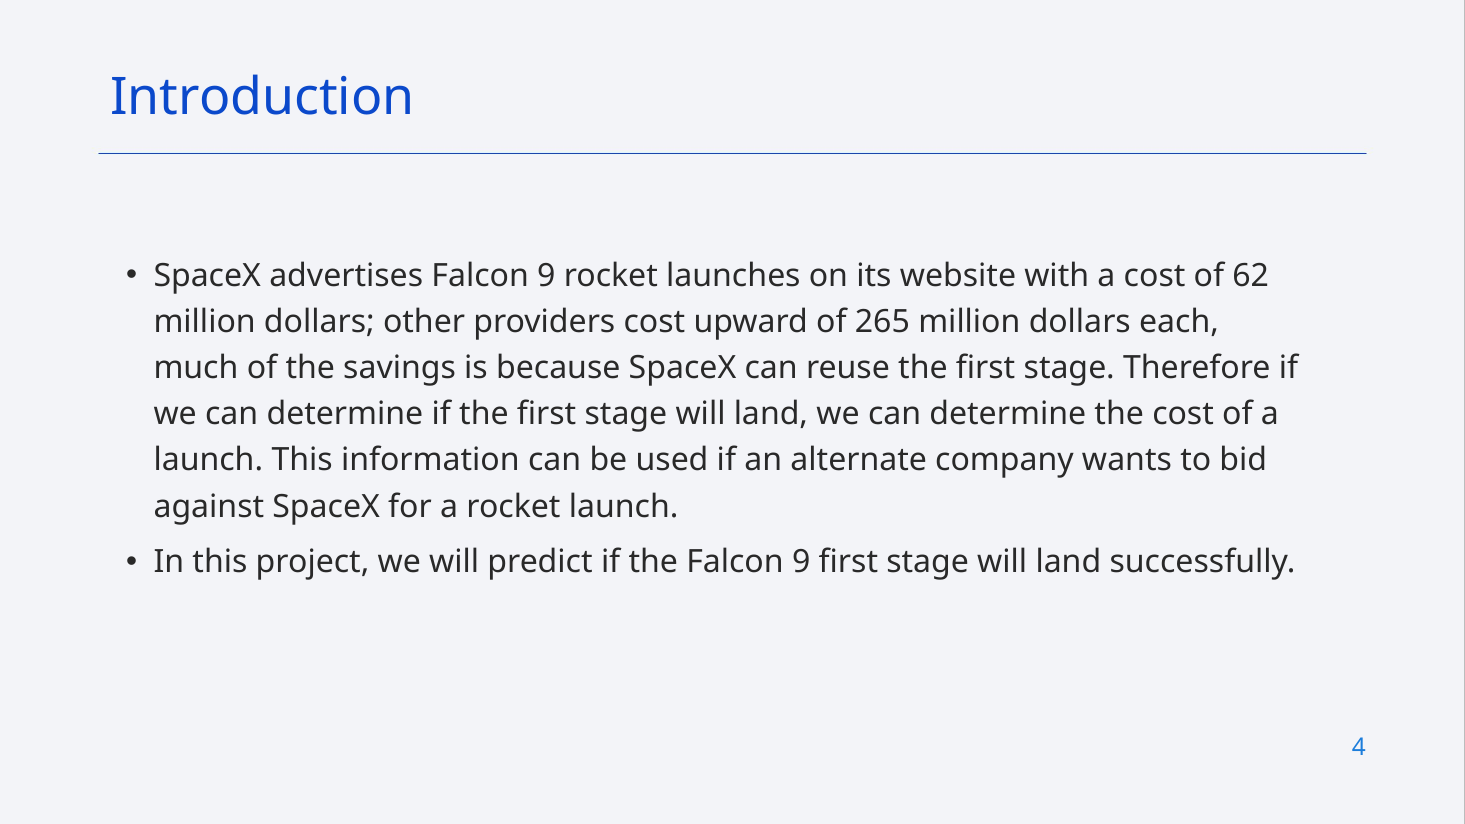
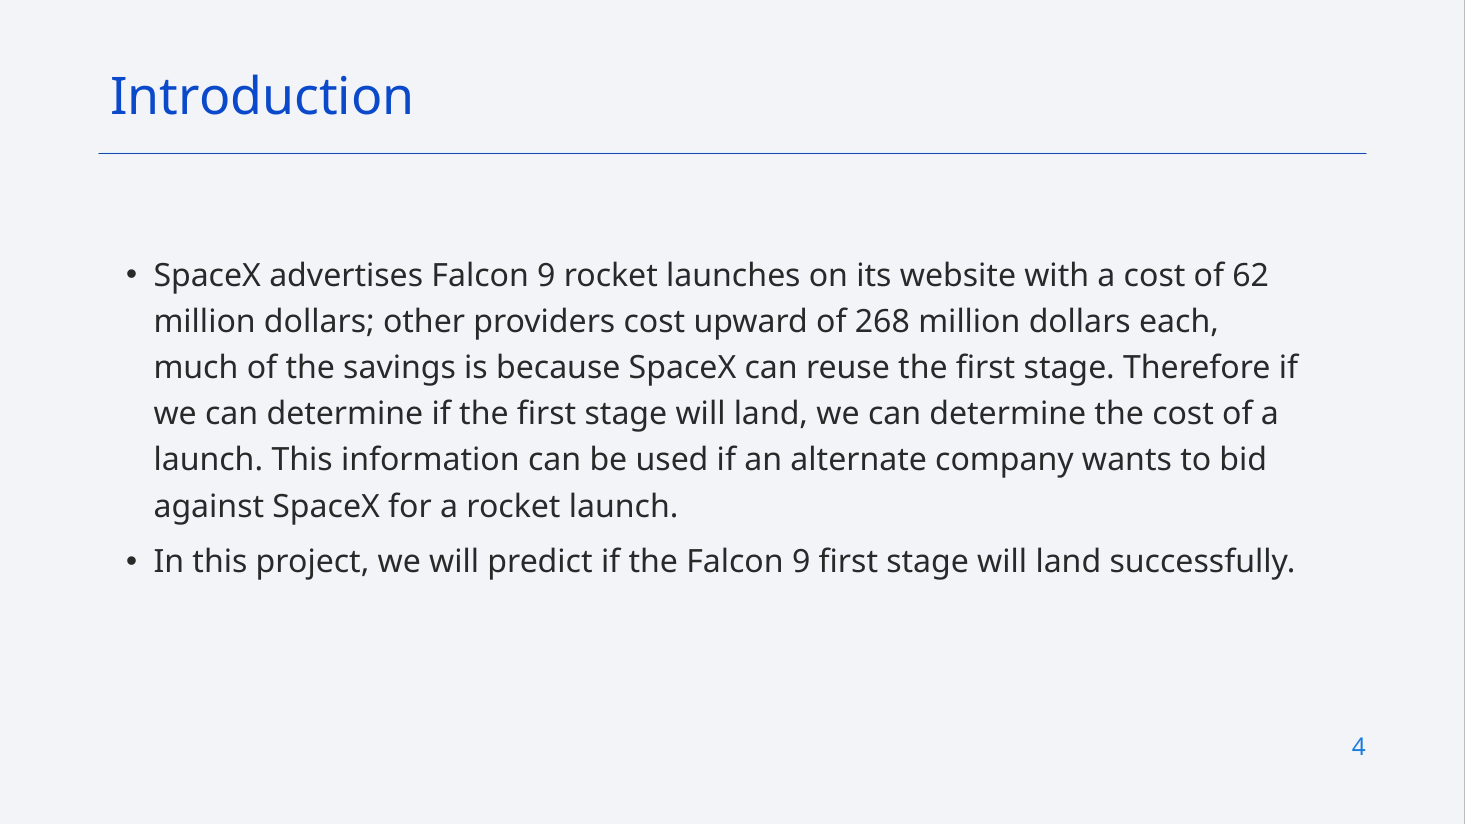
265: 265 -> 268 (882, 322)
